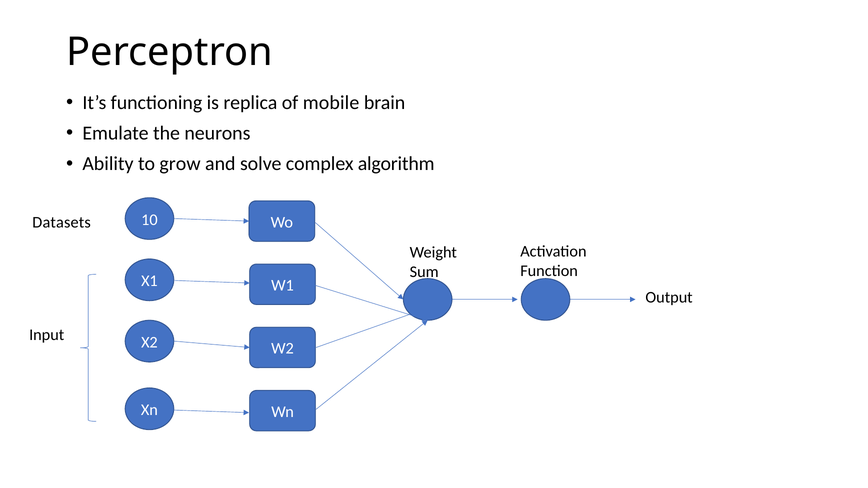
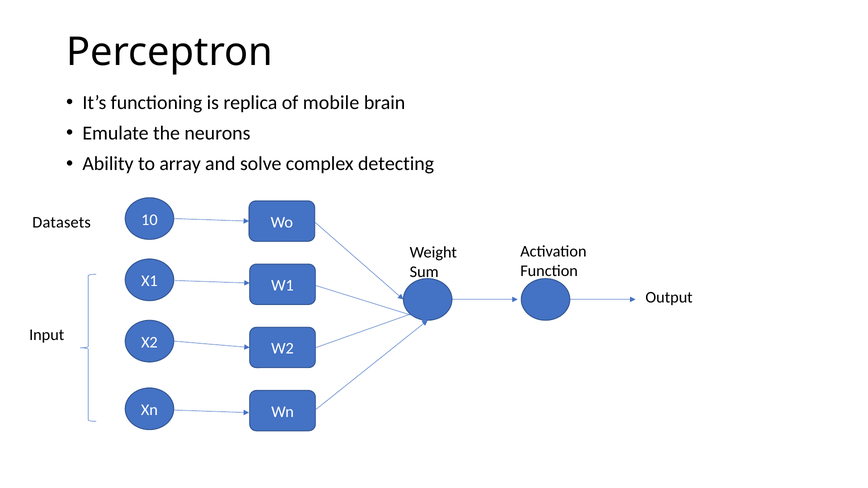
grow: grow -> array (180, 164)
algorithm: algorithm -> detecting (396, 164)
